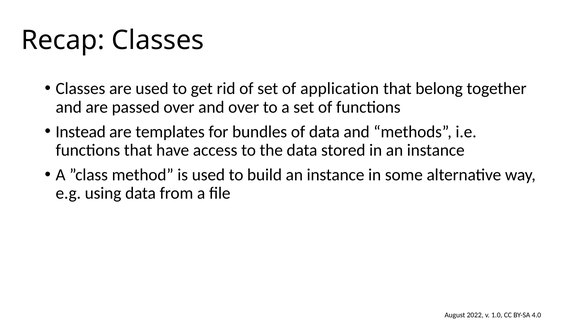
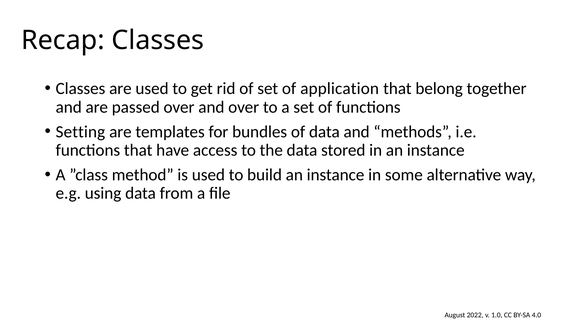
Instead: Instead -> Setting (80, 132)
